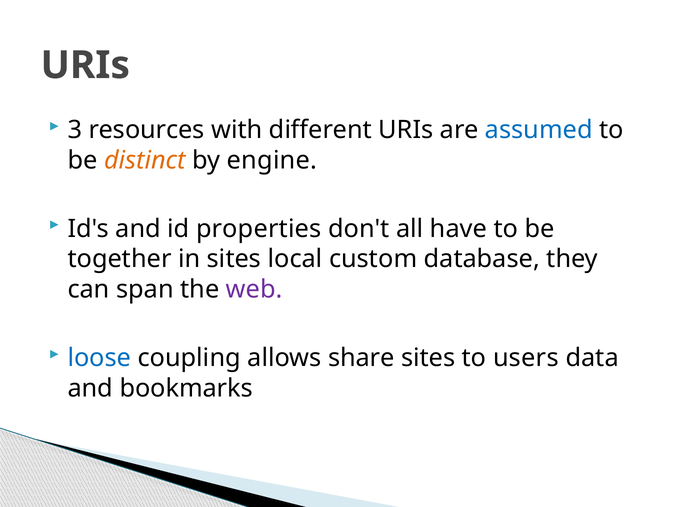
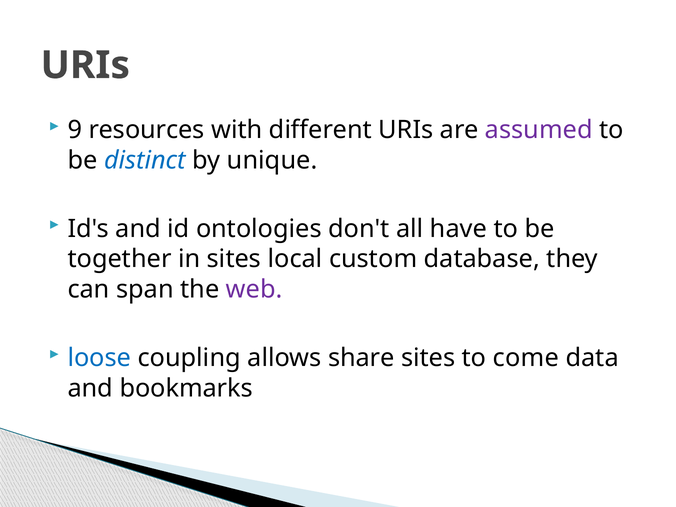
3: 3 -> 9 (75, 130)
assumed colour: blue -> purple (539, 130)
distinct colour: orange -> blue (145, 160)
engine: engine -> unique (272, 160)
properties: properties -> ontologies (259, 229)
users: users -> come (526, 358)
